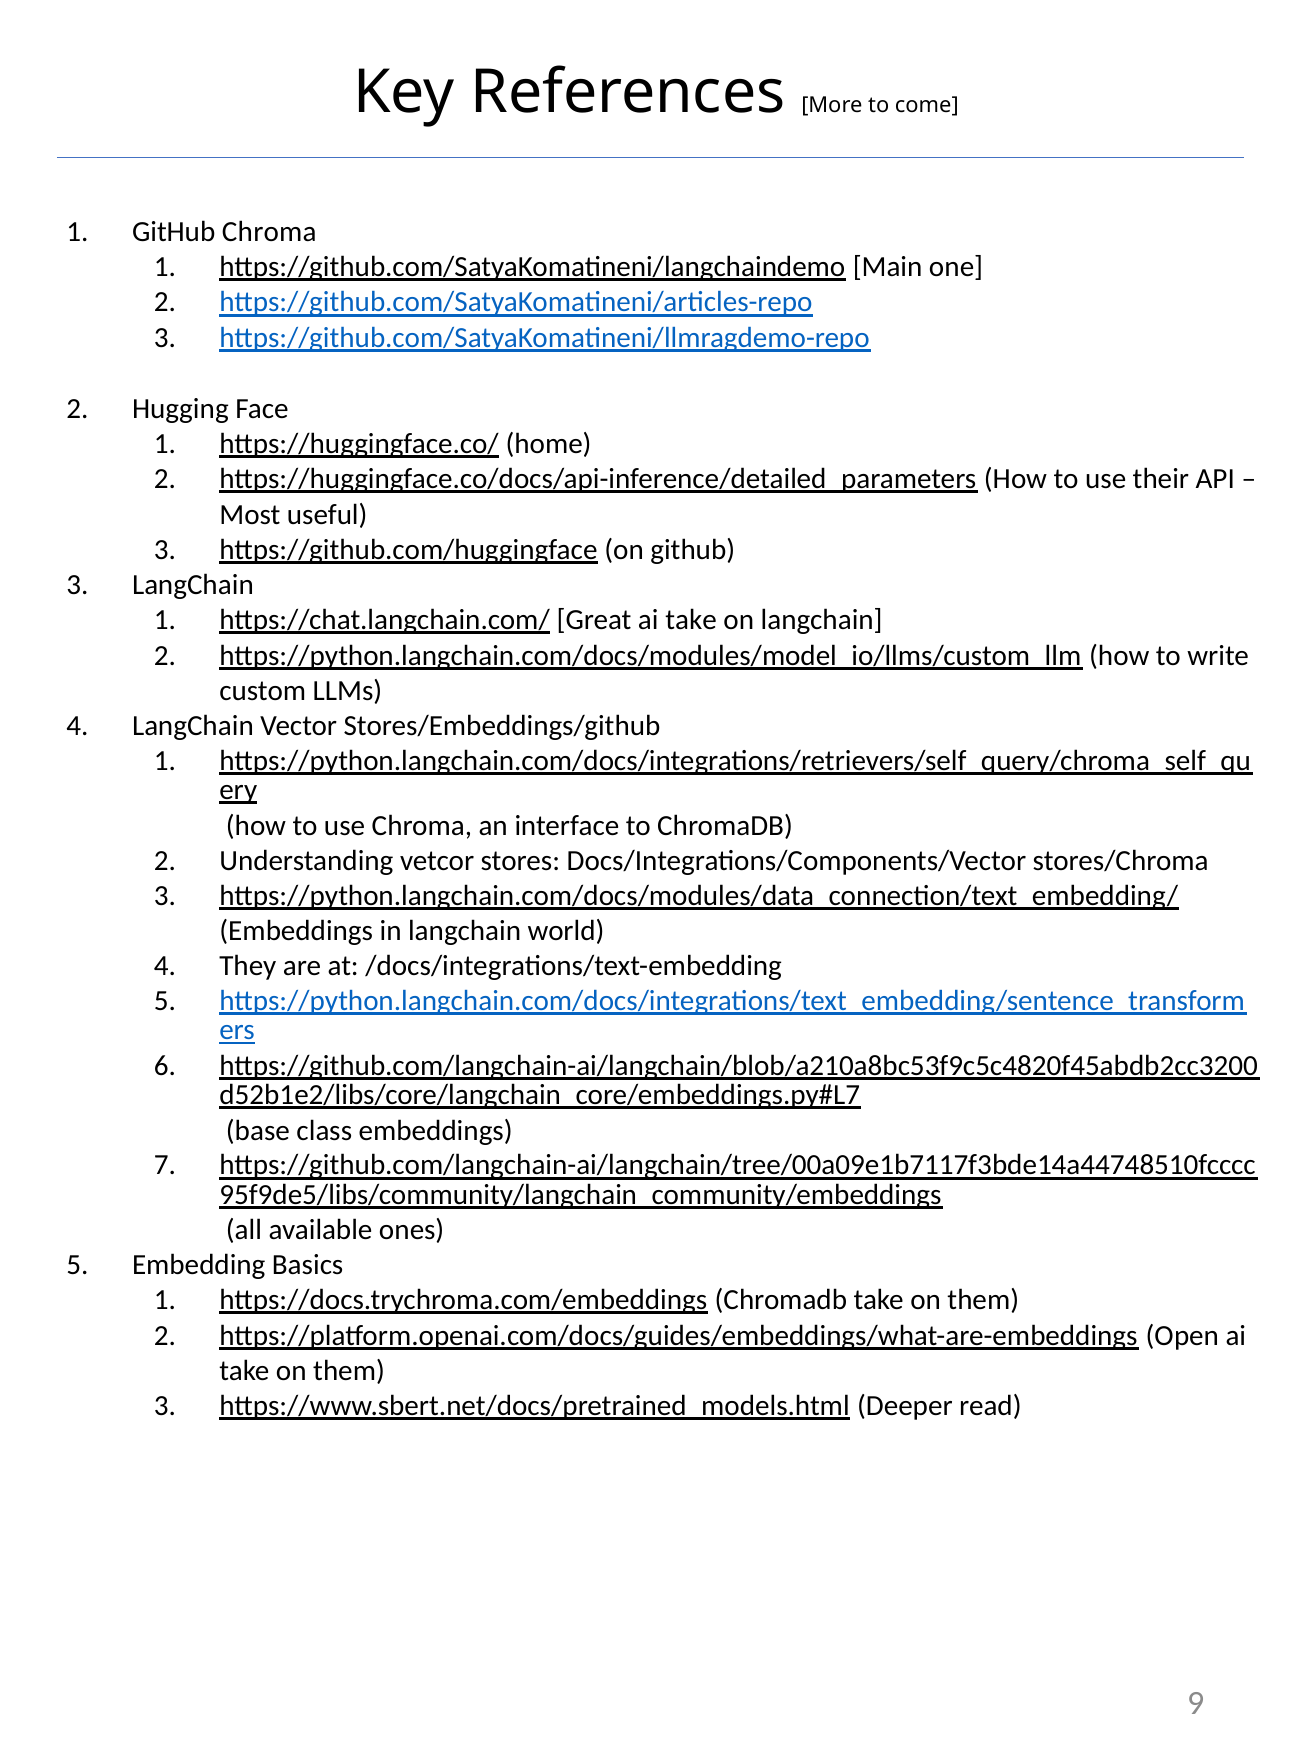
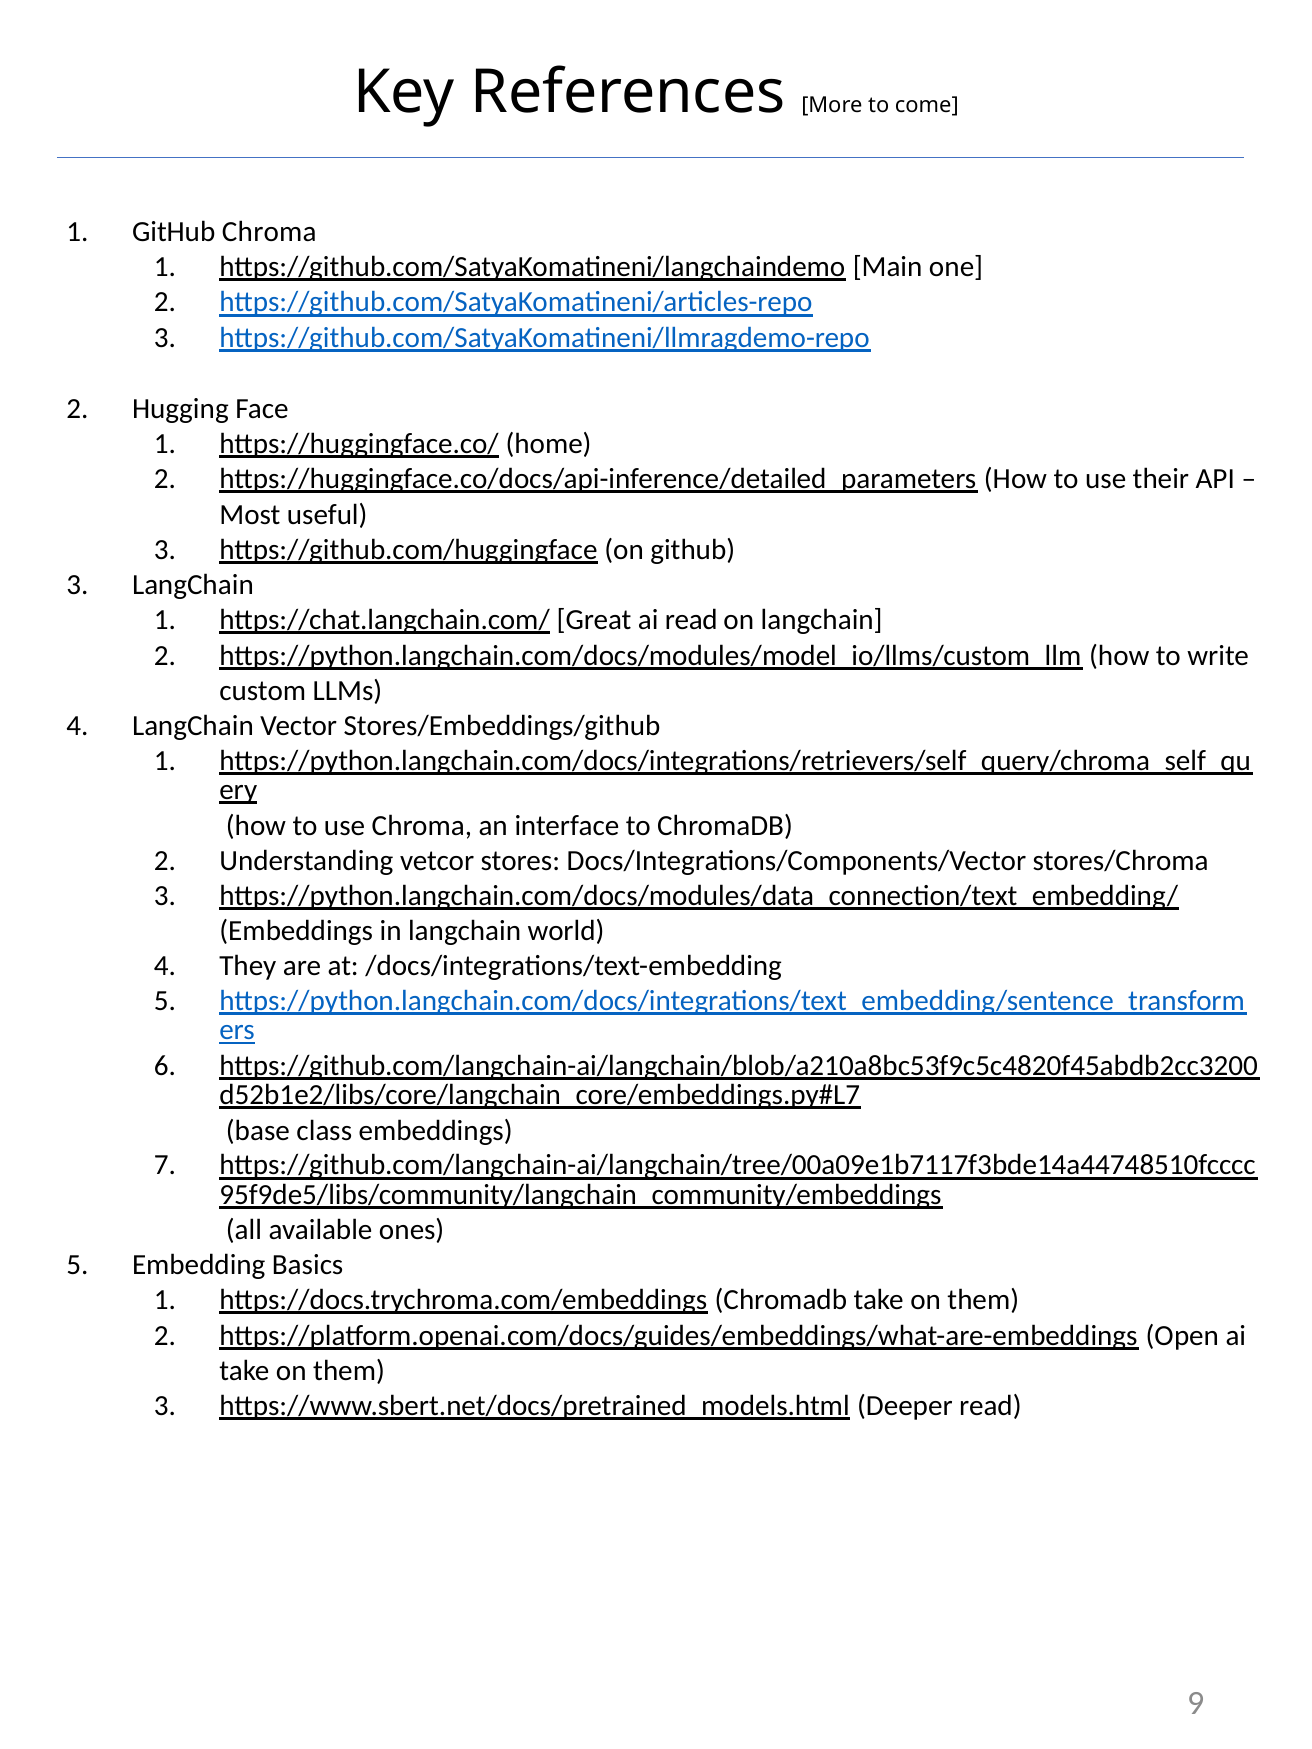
Great ai take: take -> read (691, 620)
